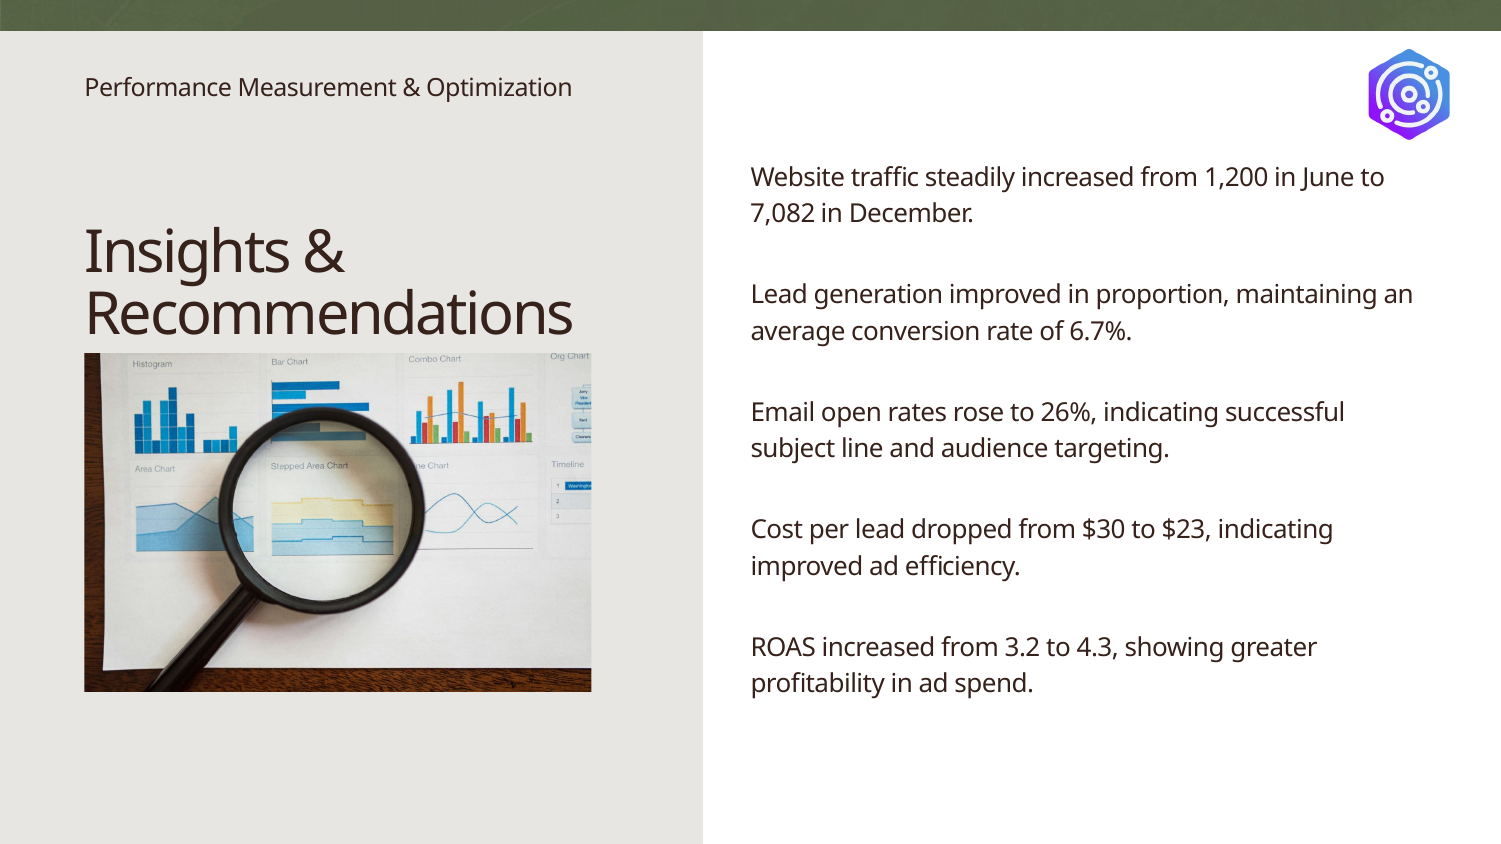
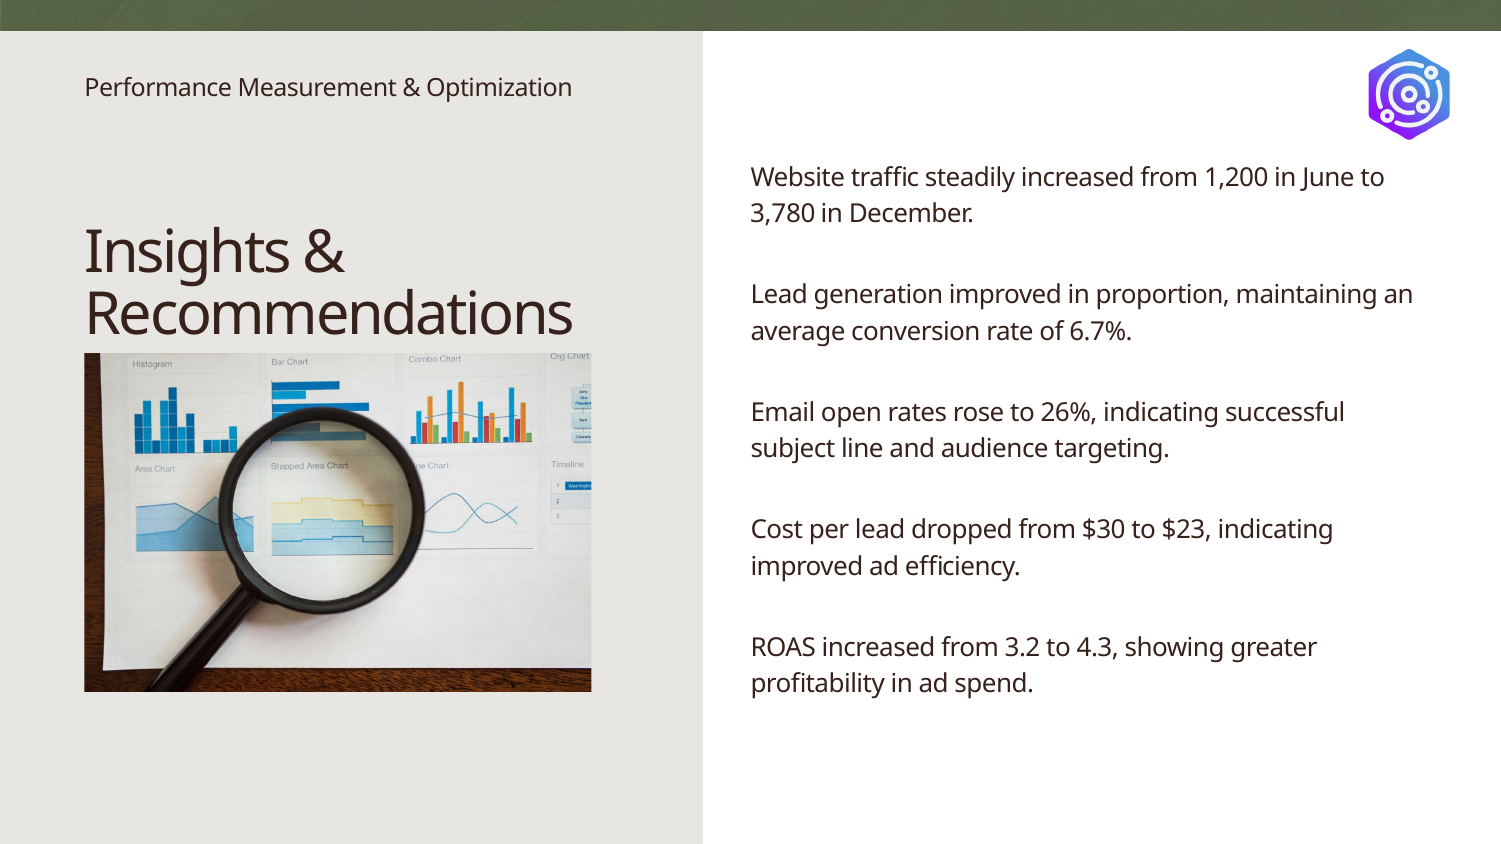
7,082: 7,082 -> 3,780 (783, 214)
